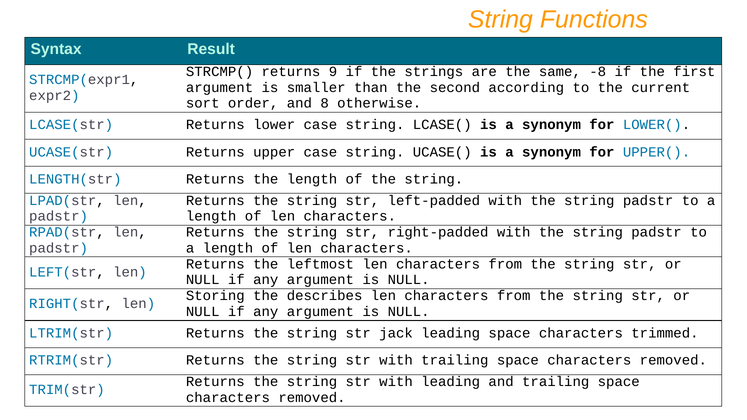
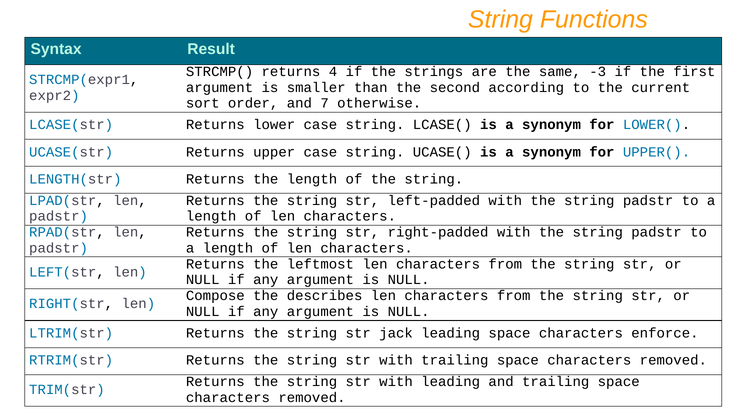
9: 9 -> 4 (333, 72)
-8: -8 -> -3 (598, 72)
8: 8 -> 7 (325, 103)
Storing: Storing -> Compose (215, 296)
trimmed: trimmed -> enforce (665, 333)
